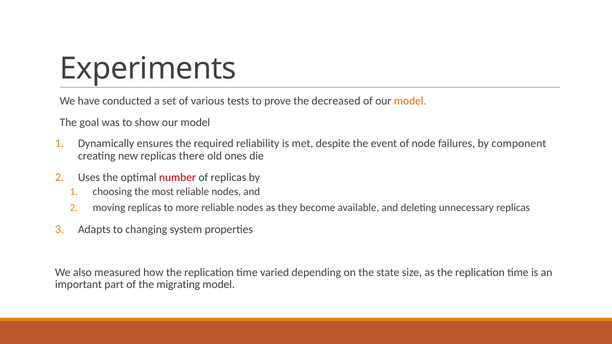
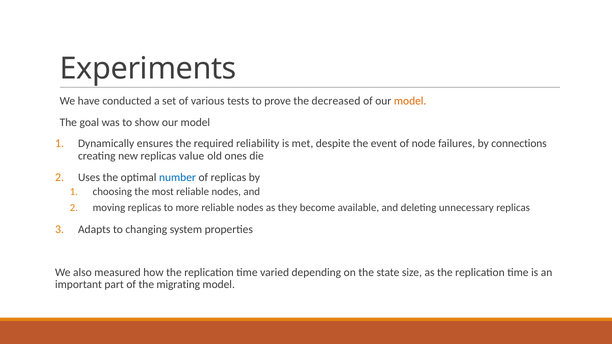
component: component -> connections (519, 144)
there: there -> value (192, 156)
number colour: red -> blue (177, 177)
